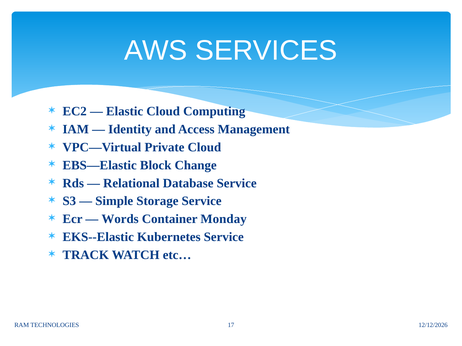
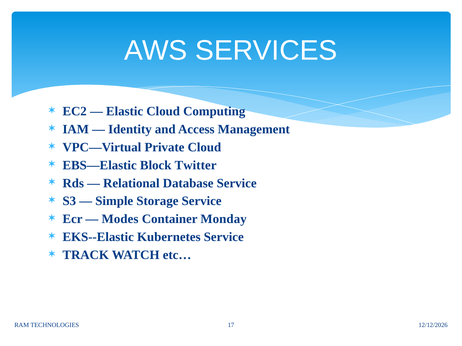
Change: Change -> Twitter (196, 165)
Words: Words -> Modes (120, 219)
